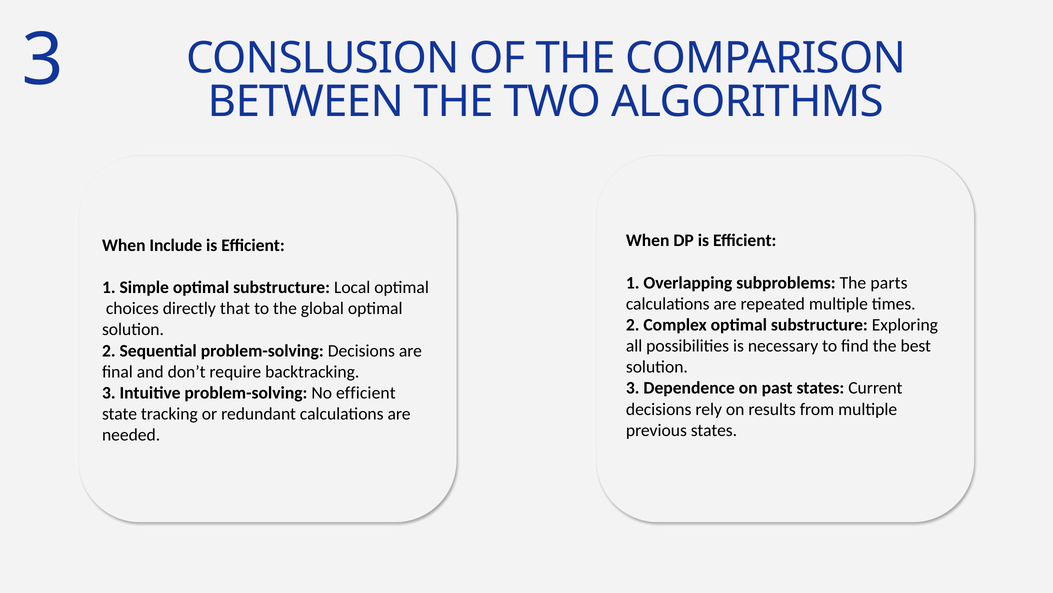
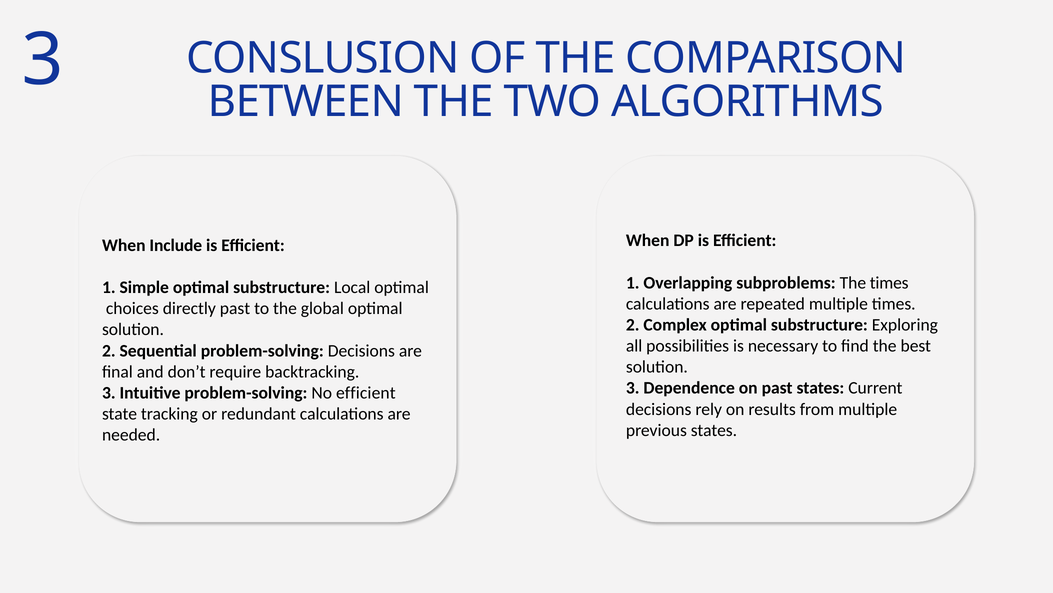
The parts: parts -> times (889, 282)
directly that: that -> past (235, 308)
